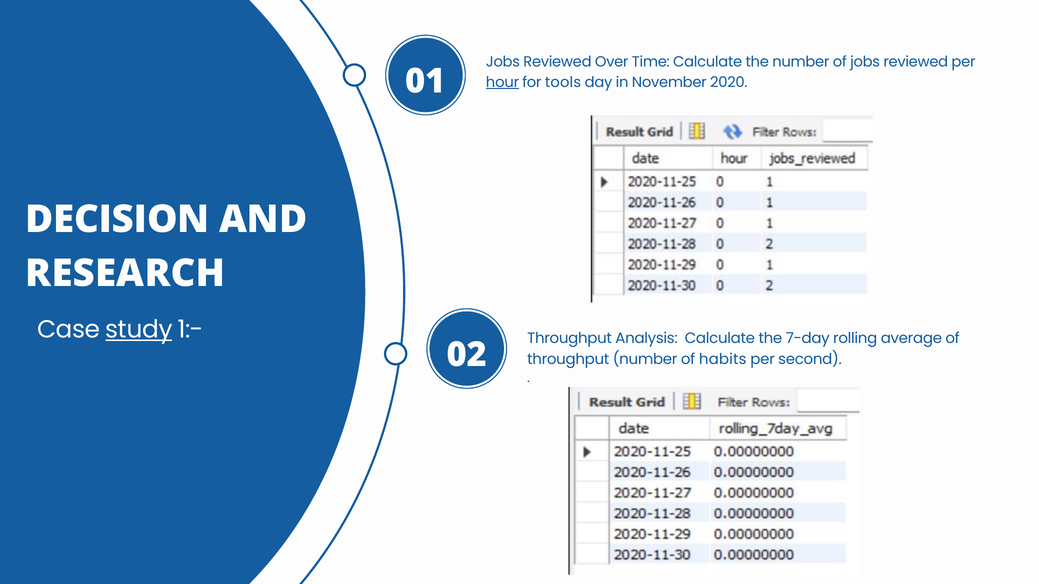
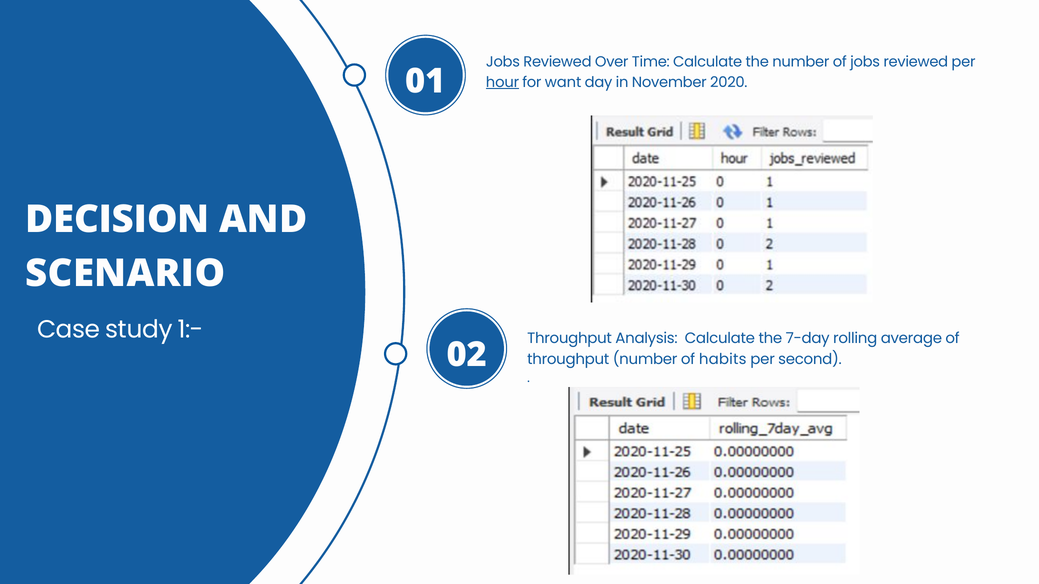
tools: tools -> want (563, 82)
RESEARCH: RESEARCH -> SCENARIO (125, 274)
study underline: present -> none (139, 330)
